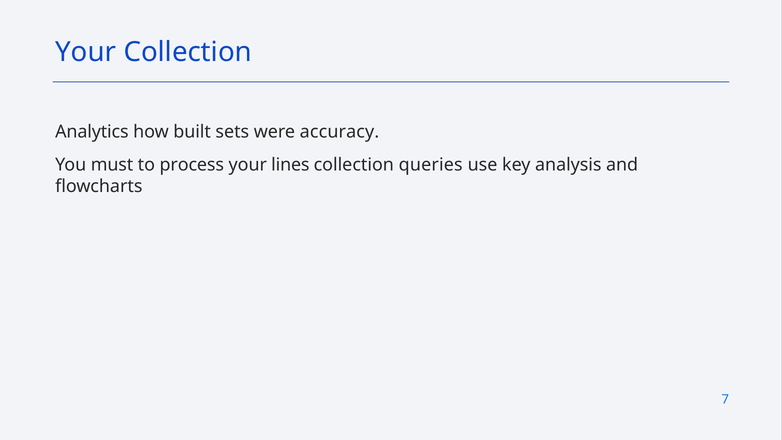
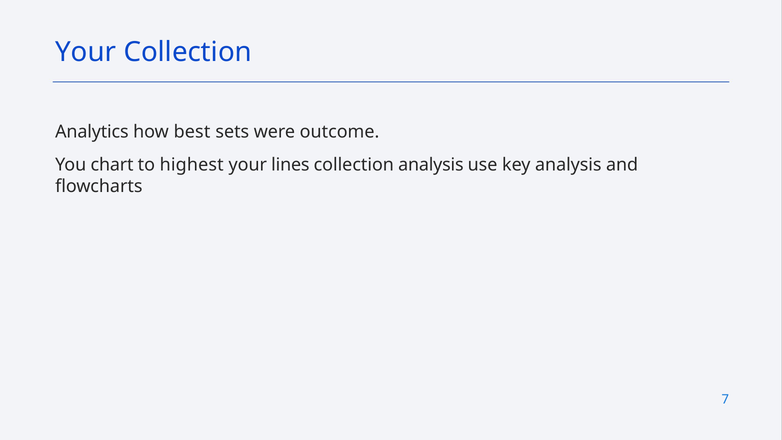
built: built -> best (192, 132)
accuracy: accuracy -> outcome (340, 132)
must: must -> chart (112, 165)
process: process -> highest (192, 165)
collection queries: queries -> analysis (431, 165)
